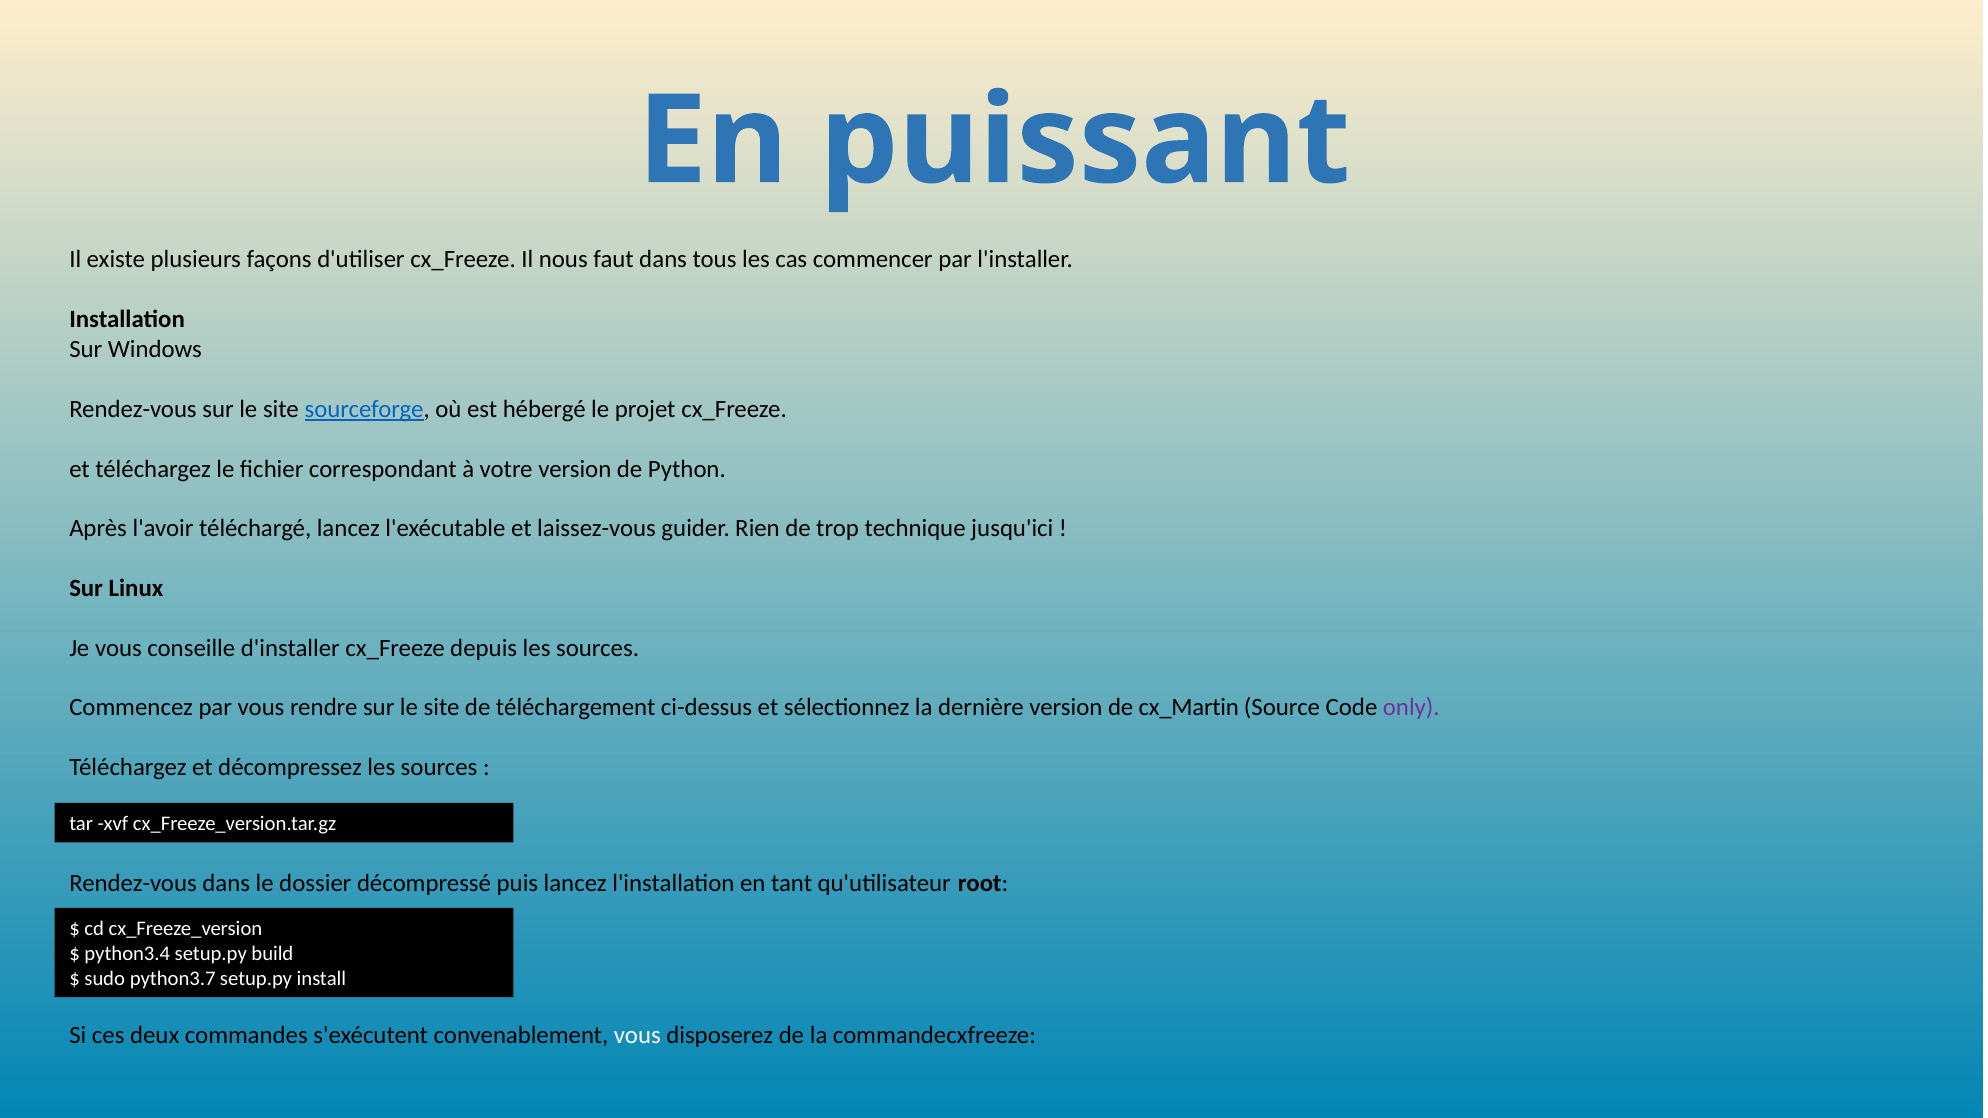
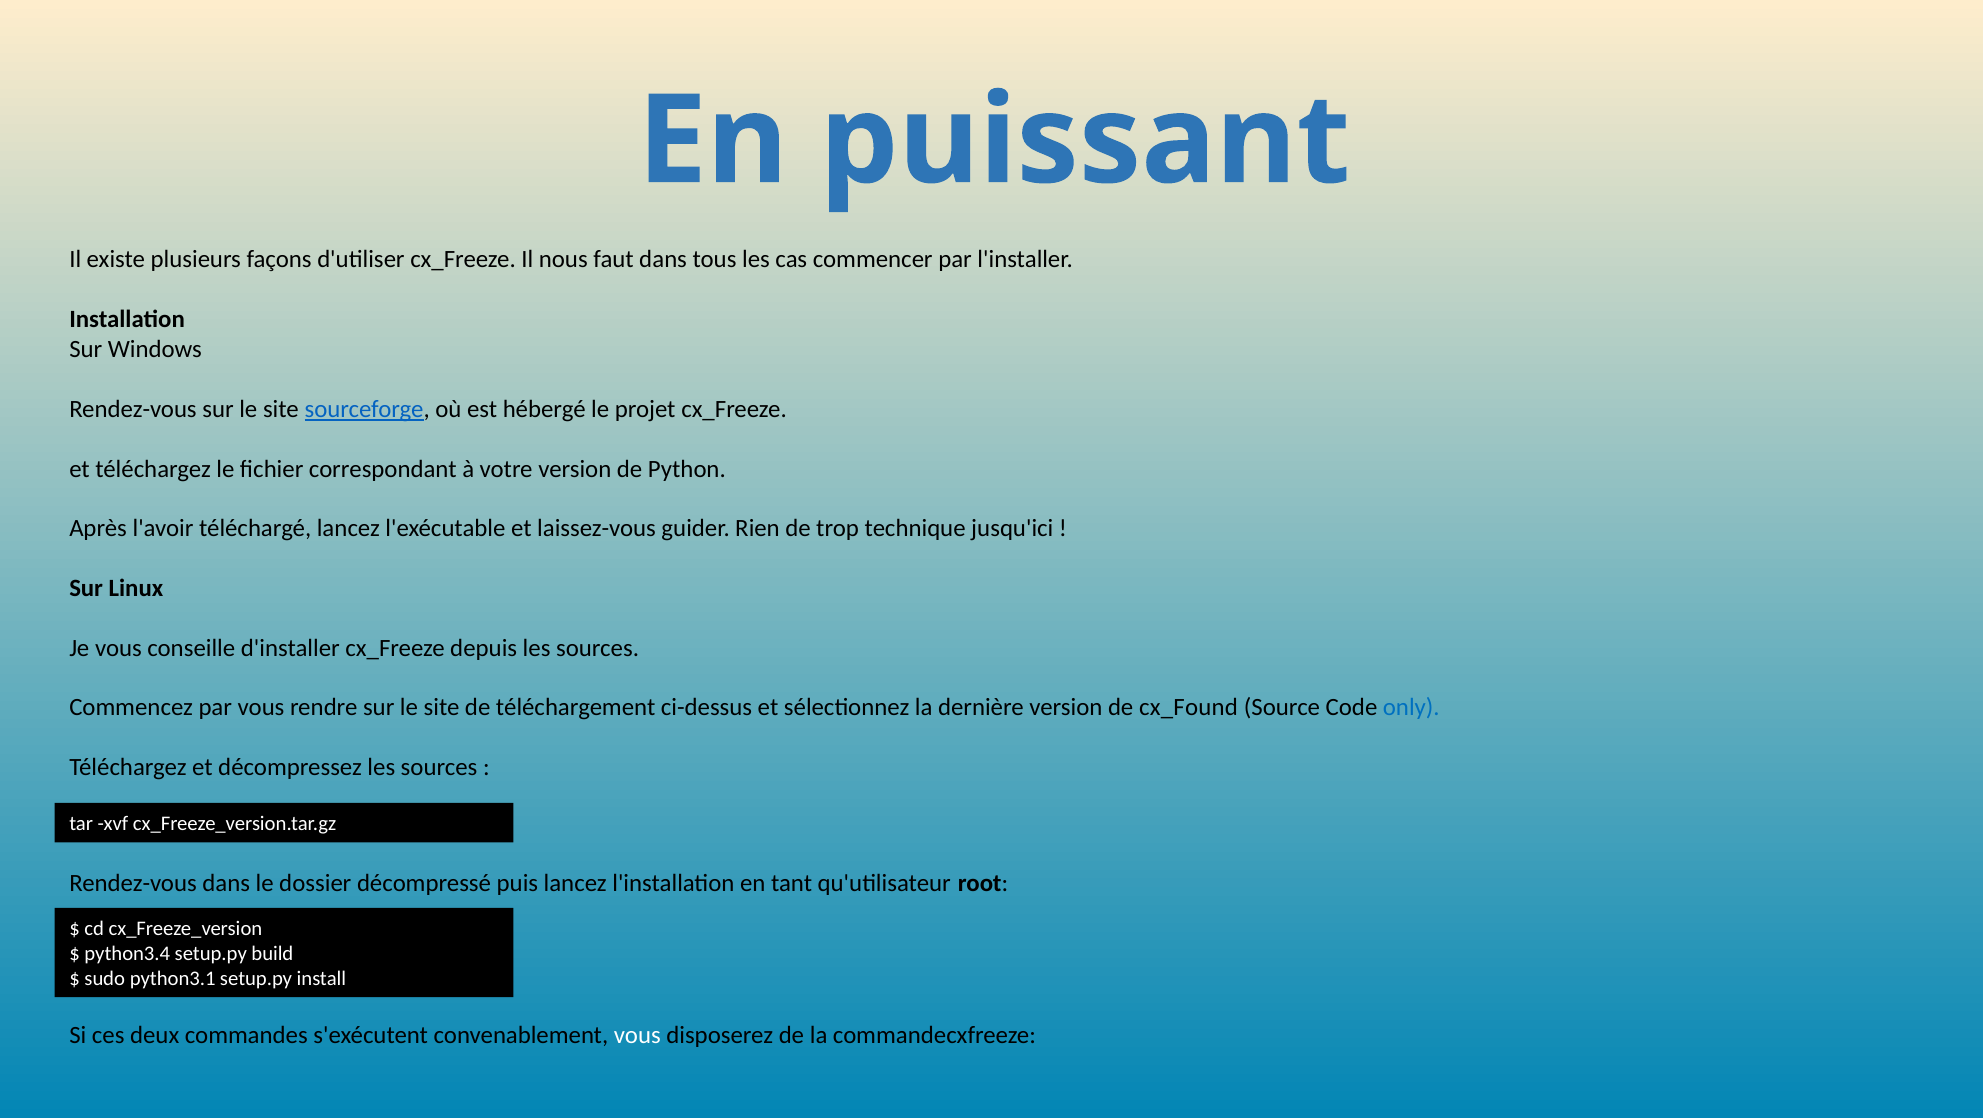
cx_Martin: cx_Martin -> cx_Found (1188, 708)
only colour: purple -> blue (1411, 708)
python3.7: python3.7 -> python3.1 (173, 979)
